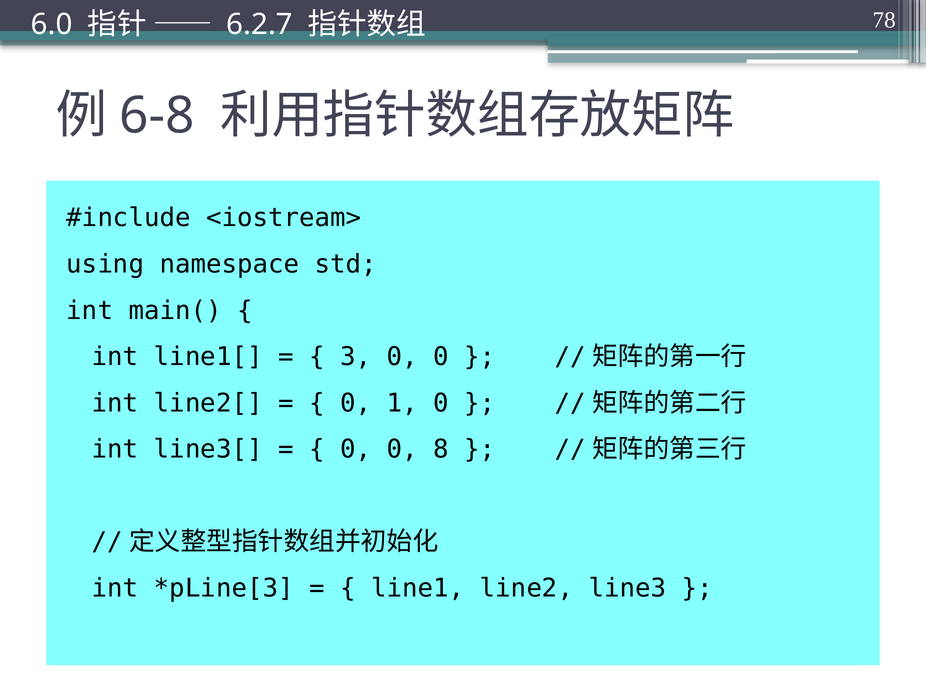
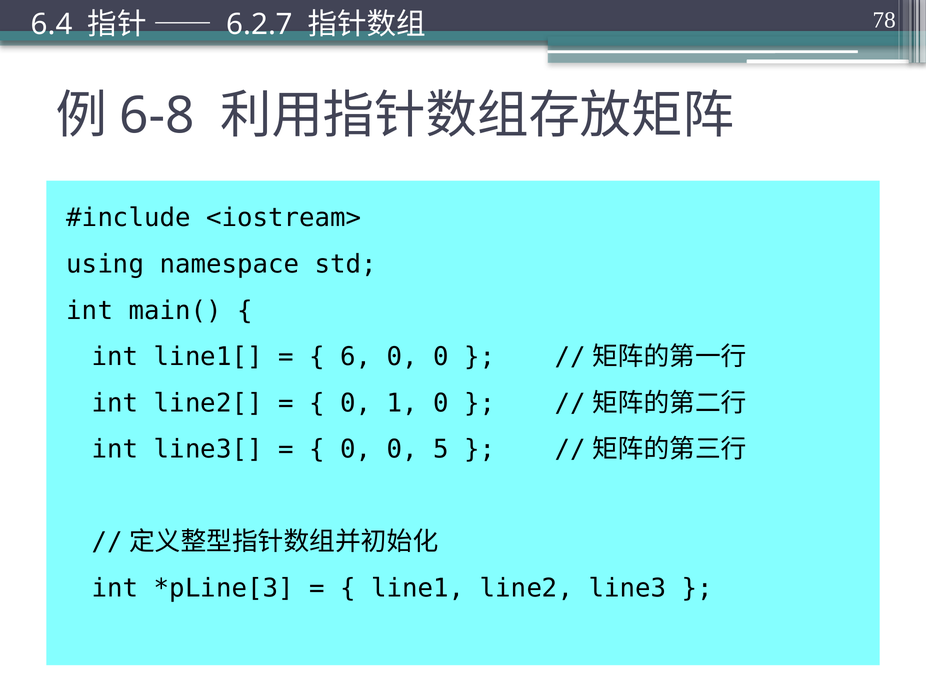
6.0: 6.0 -> 6.4 (52, 24)
3: 3 -> 6 (356, 357)
8: 8 -> 5 (441, 450)
